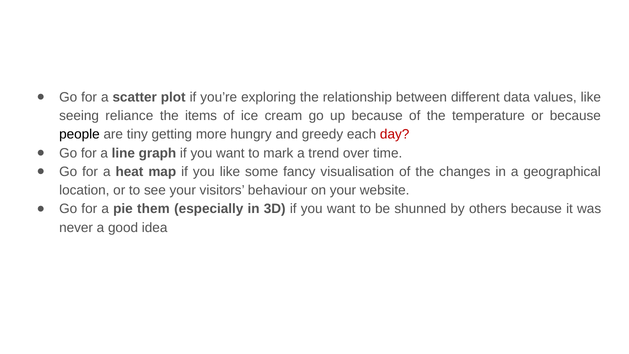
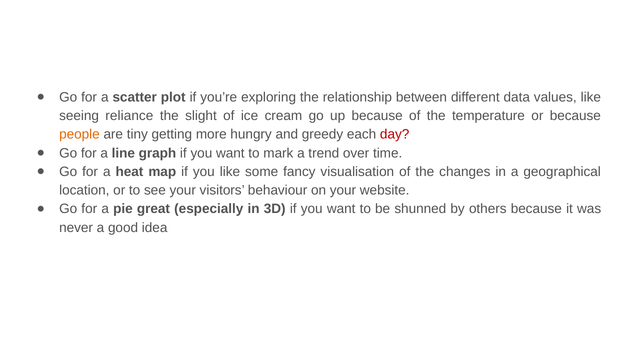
items: items -> slight (201, 116)
people colour: black -> orange (79, 134)
them: them -> great (153, 209)
